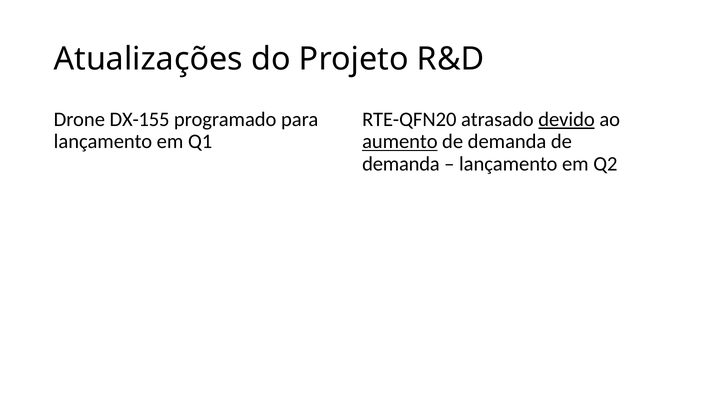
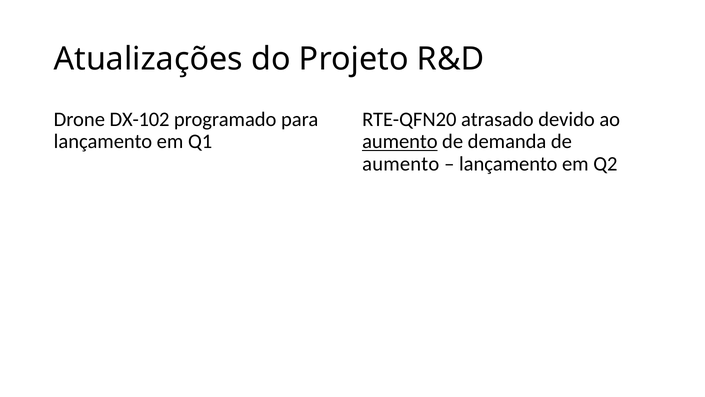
DX-155: DX-155 -> DX-102 (140, 119)
devido underline: present -> none (567, 119)
demanda: demanda -> aumento (401, 164)
